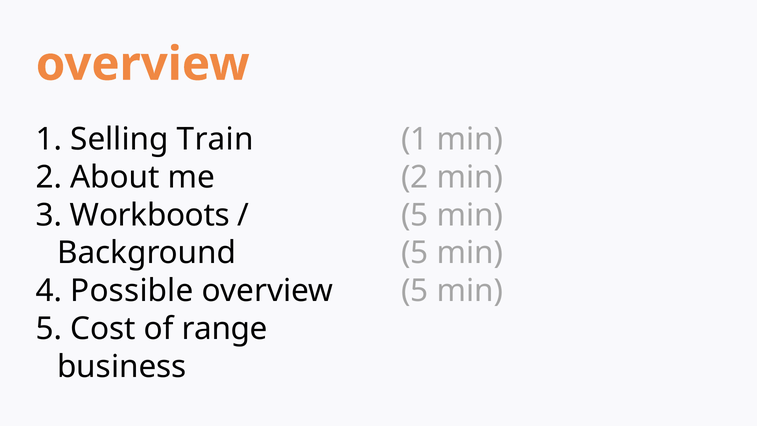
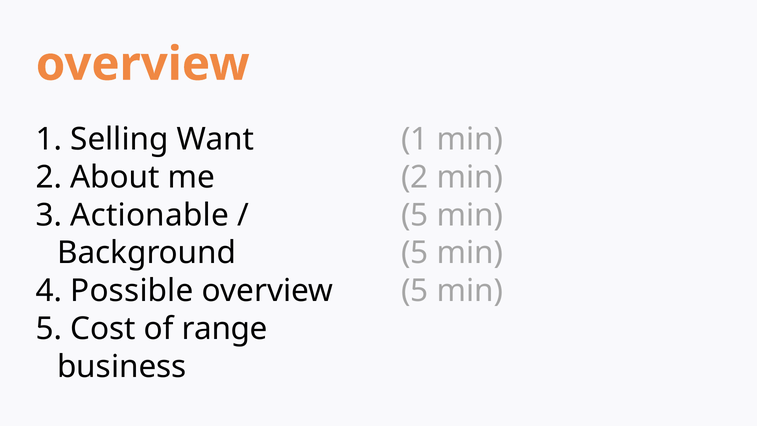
Train: Train -> Want (215, 139)
Workboots: Workboots -> Actionable (150, 215)
